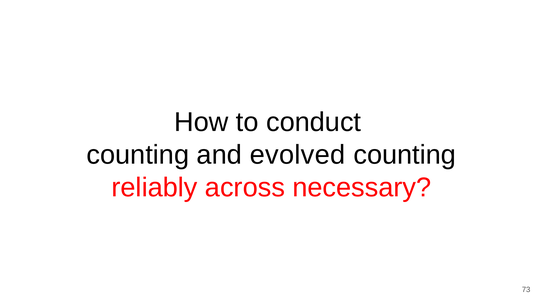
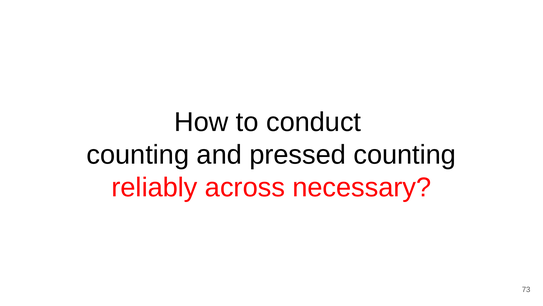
evolved: evolved -> pressed (298, 155)
